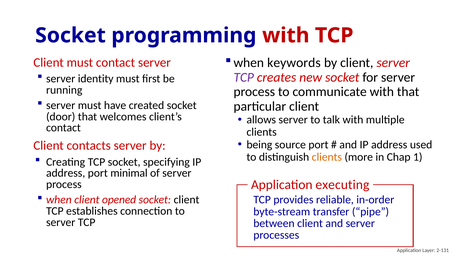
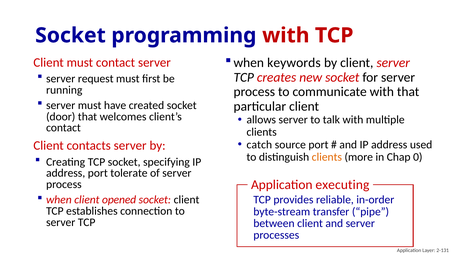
TCP colour: purple -> black (244, 77)
identity: identity -> request (96, 79)
being: being -> catch (259, 145)
1: 1 -> 0 (418, 157)
minimal: minimal -> tolerate (129, 173)
